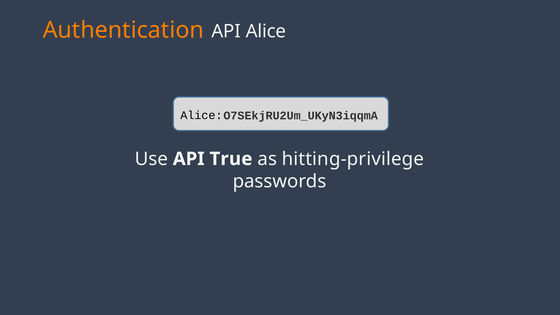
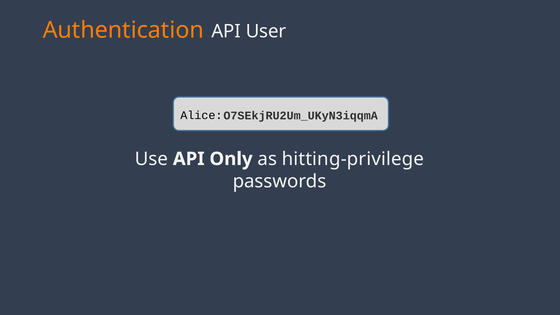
Alice: Alice -> User (266, 31)
True: True -> Only (231, 159)
